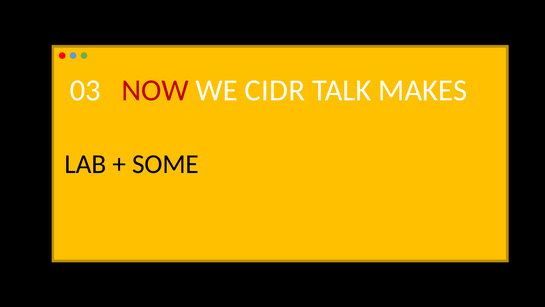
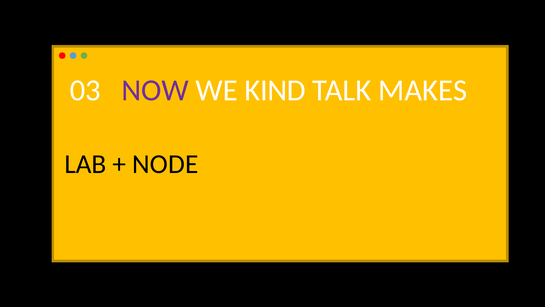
NOW colour: red -> purple (155, 90)
CIDR: CIDR -> KIND (275, 90)
SOME: SOME -> NODE (165, 164)
